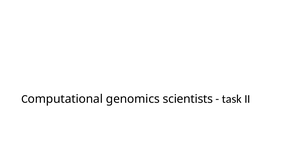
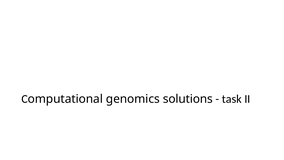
scientists: scientists -> solutions (188, 99)
